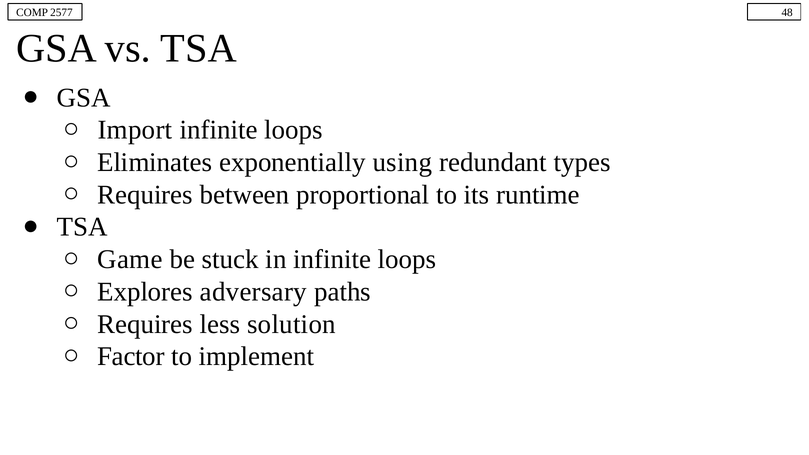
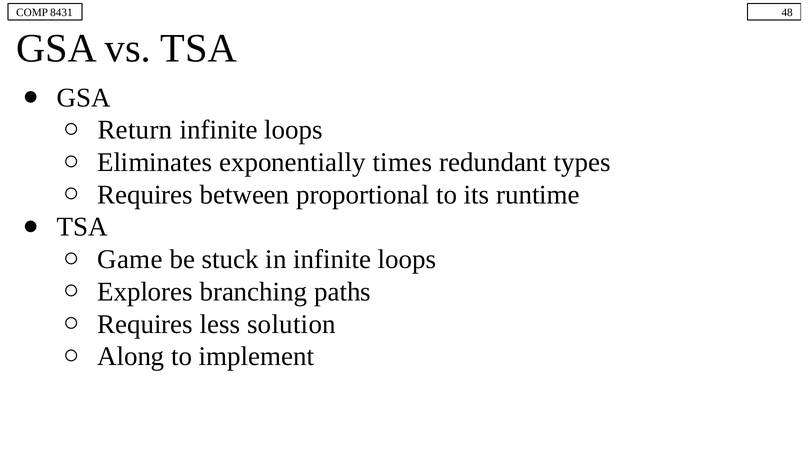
2577: 2577 -> 8431 (61, 12)
Import: Import -> Return (135, 130)
using: using -> times (402, 162)
adversary: adversary -> branching (253, 292)
Factor: Factor -> Along (131, 357)
